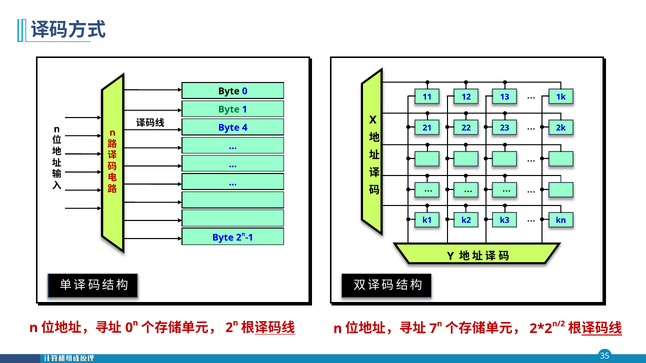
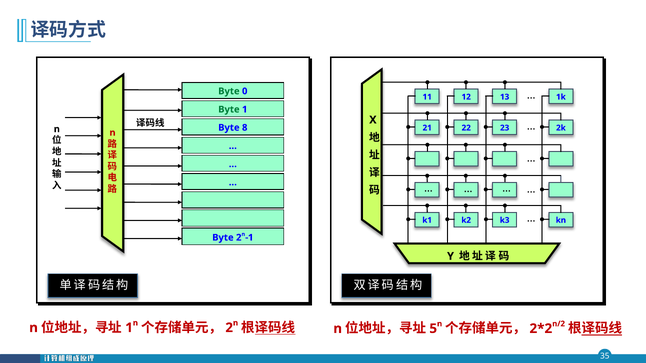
Byte colour: black -> green (229, 91)
4: 4 -> 8 (245, 128)
0: 0 -> 1 (129, 328)
7: 7 -> 5 (433, 329)
